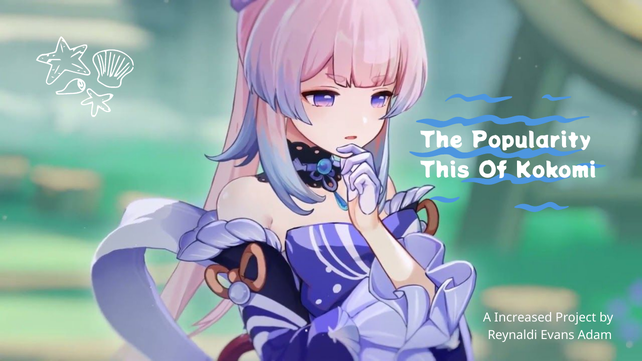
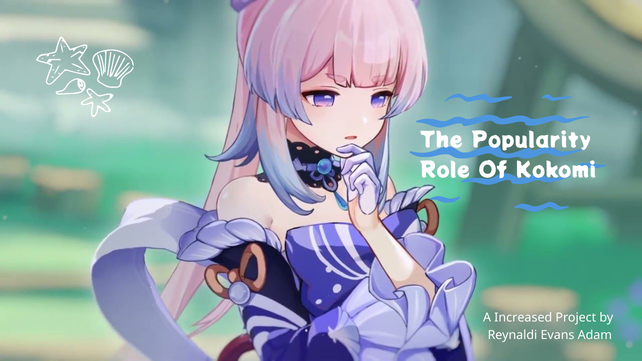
This: This -> Role (445, 171)
